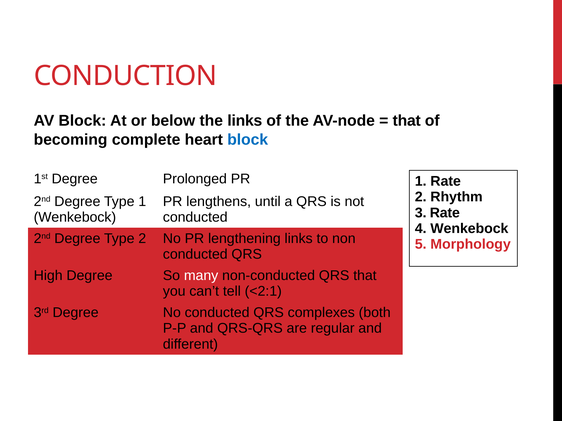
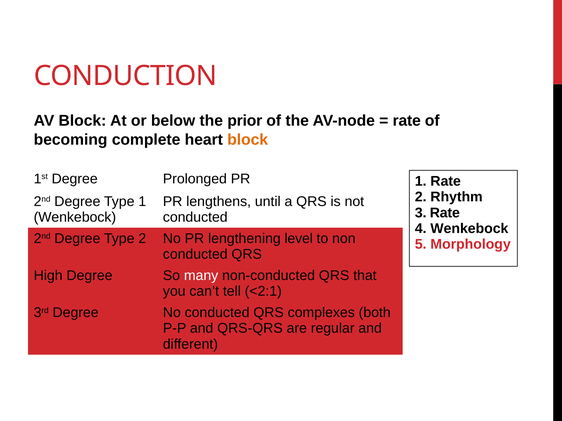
the links: links -> prior (245, 121)
that: that -> rate (407, 121)
block colour: blue -> orange (248, 140)
lengthening links: links -> level (299, 239)
